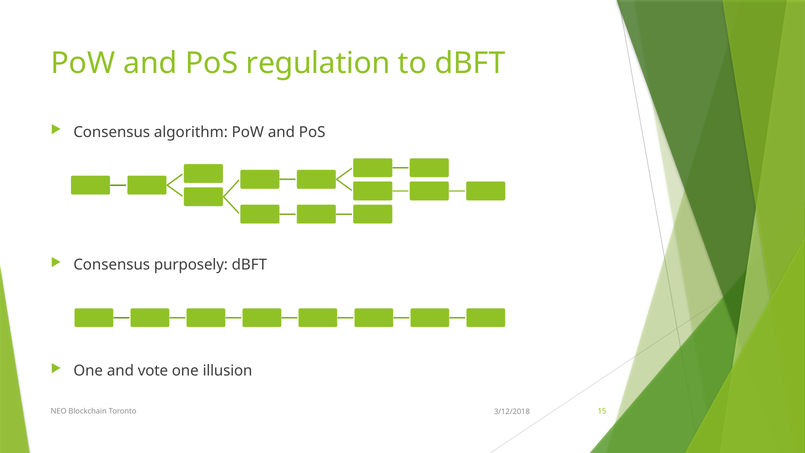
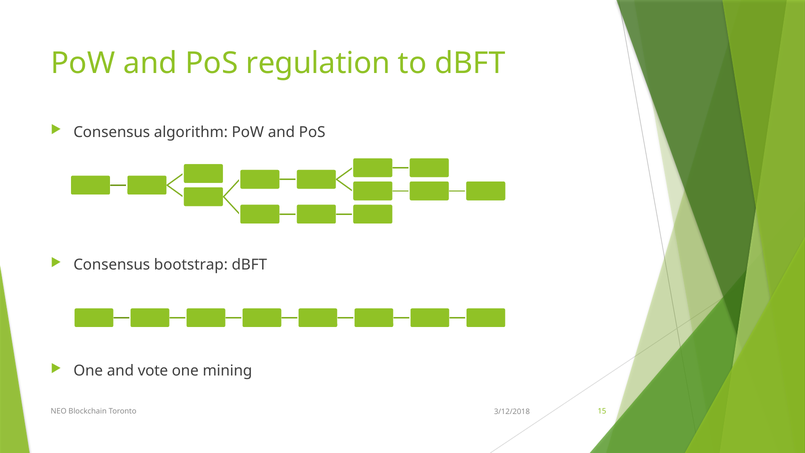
purposely: purposely -> bootstrap (191, 265)
illusion: illusion -> mining (227, 371)
